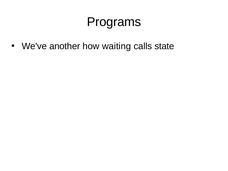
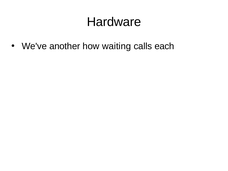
Programs: Programs -> Hardware (114, 22)
state: state -> each (164, 46)
